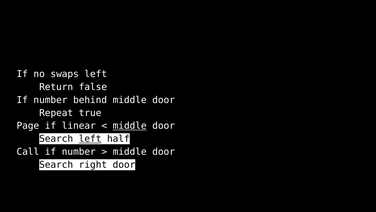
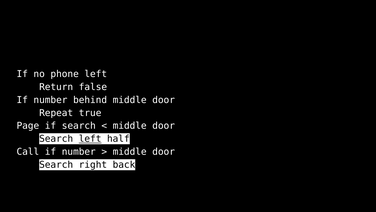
swaps: swaps -> phone (65, 74)
if linear: linear -> search (79, 126)
middle underline: present -> none (130, 126)
right door: door -> back (124, 164)
